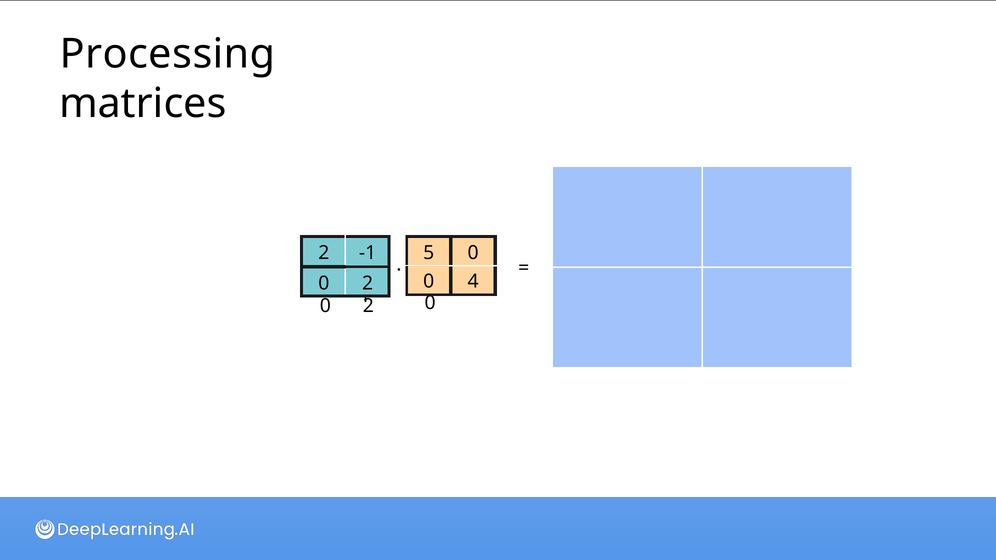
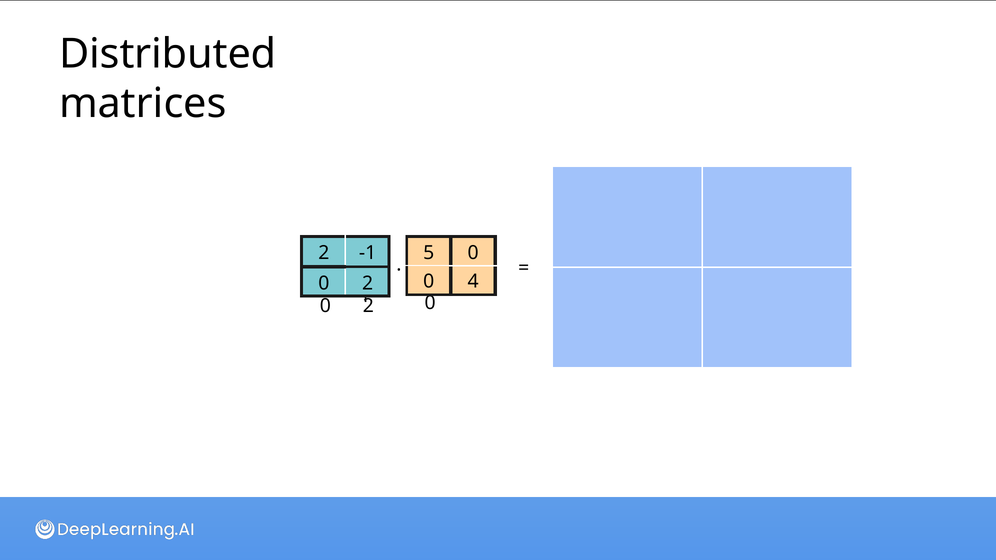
Processing: Processing -> Distributed (168, 54)
